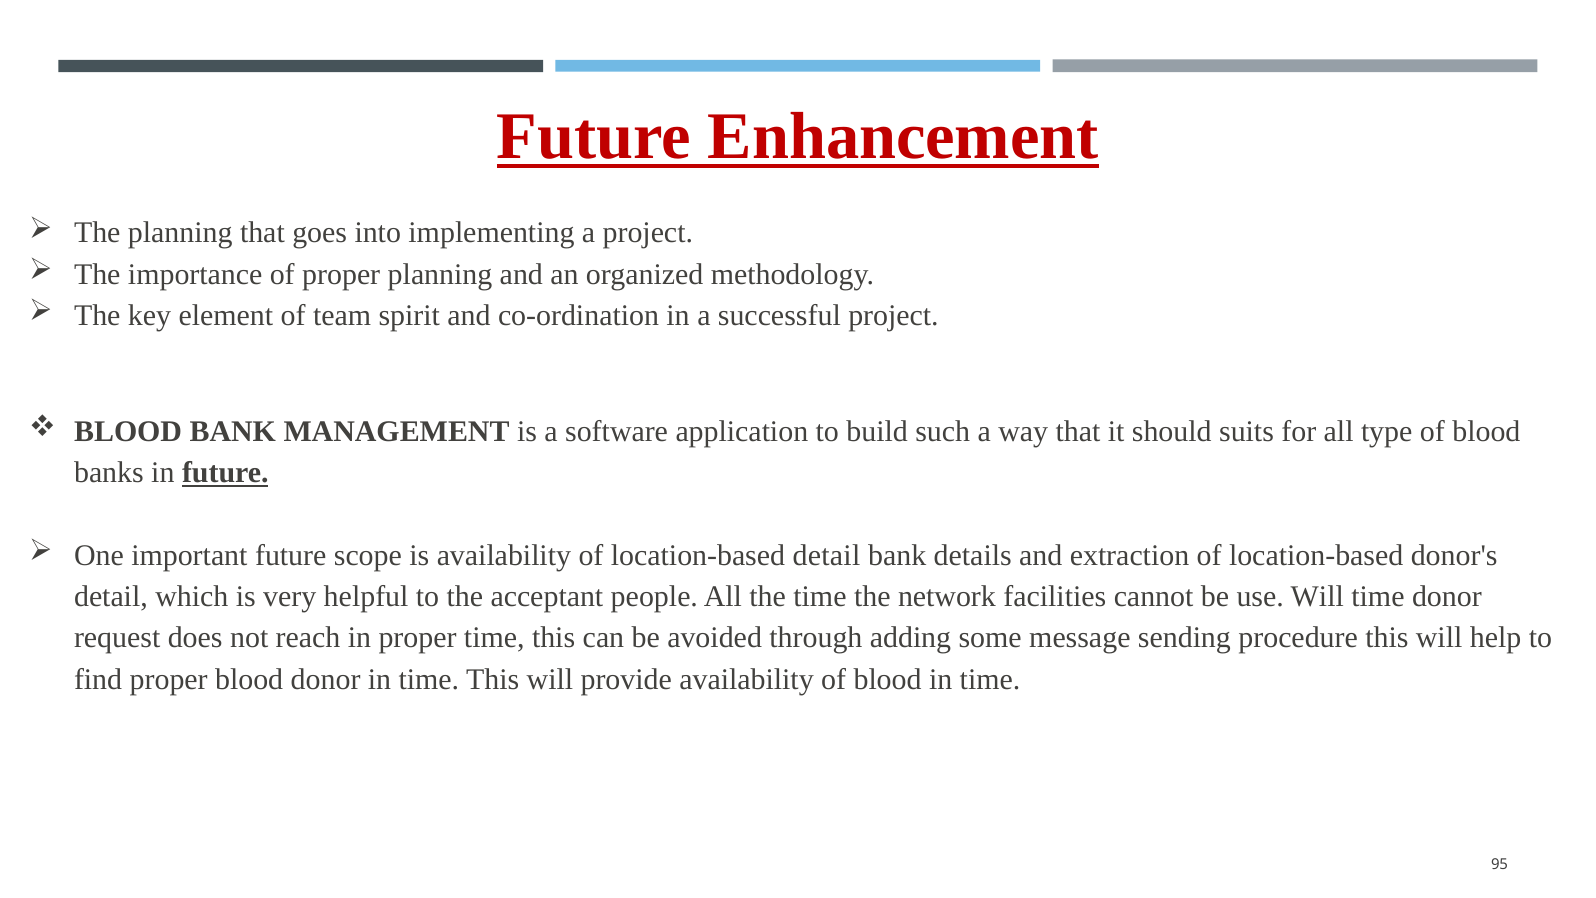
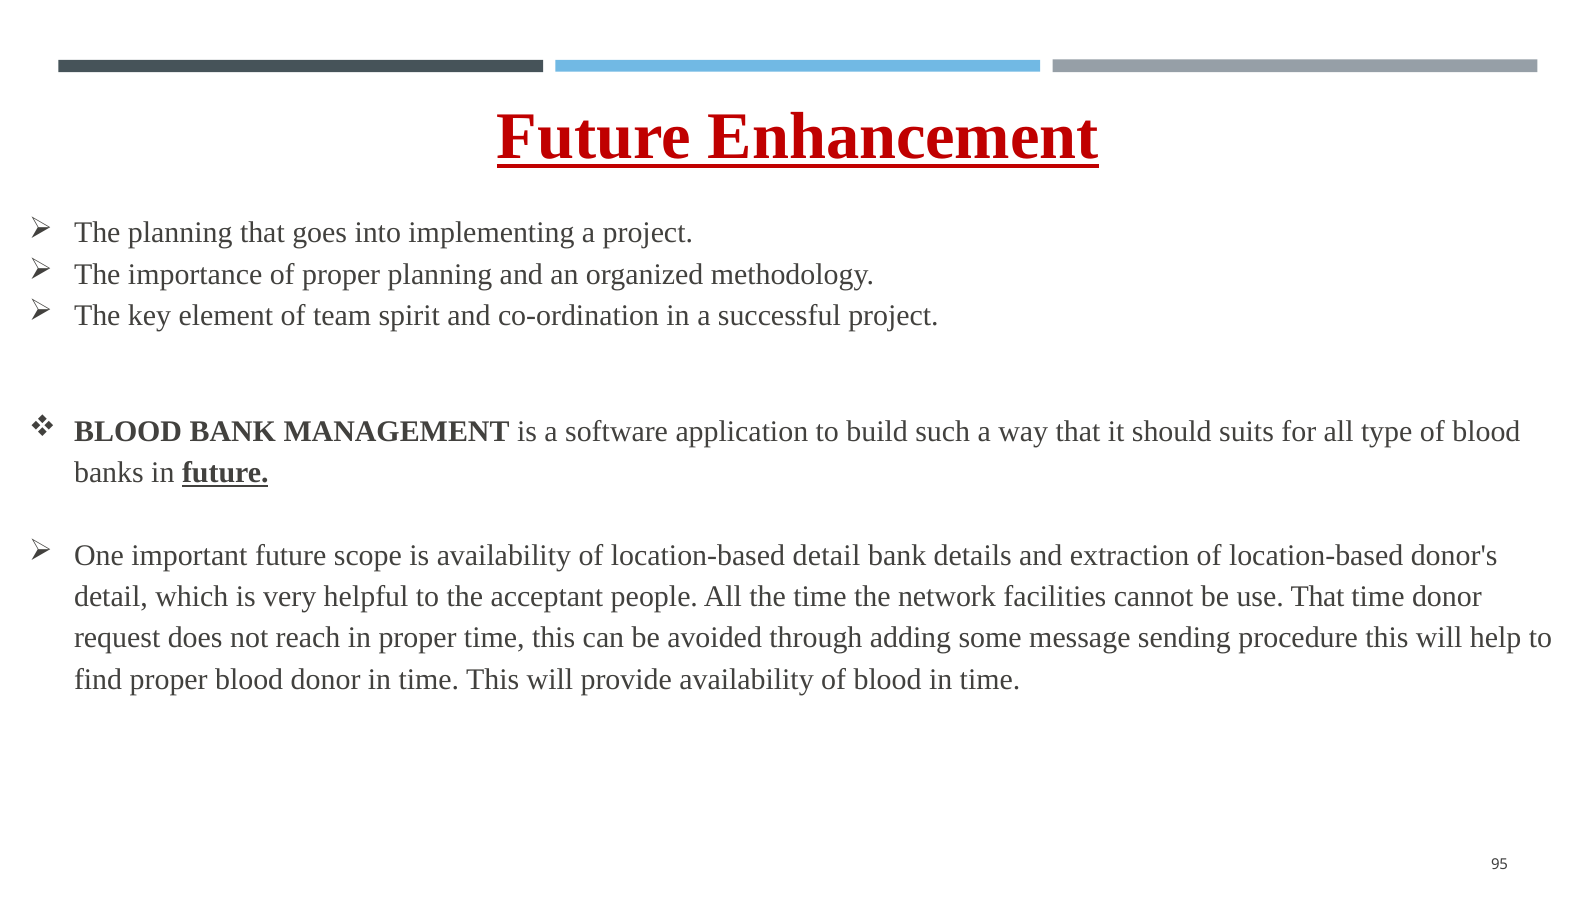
use Will: Will -> That (1317, 597)
